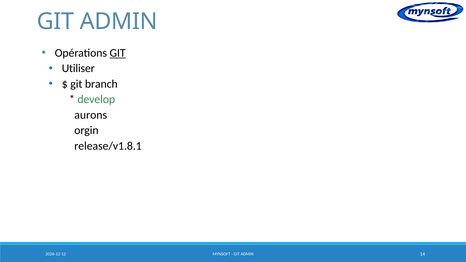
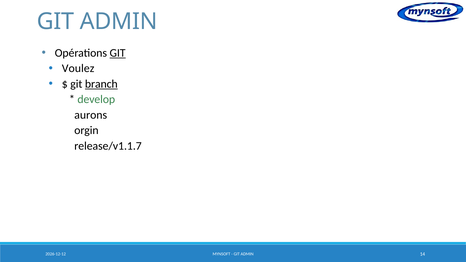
Utiliser: Utiliser -> Voulez (78, 68)
branch underline: none -> present (101, 84)
release/v1.8.1: release/v1.8.1 -> release/v1.1.7 (108, 146)
